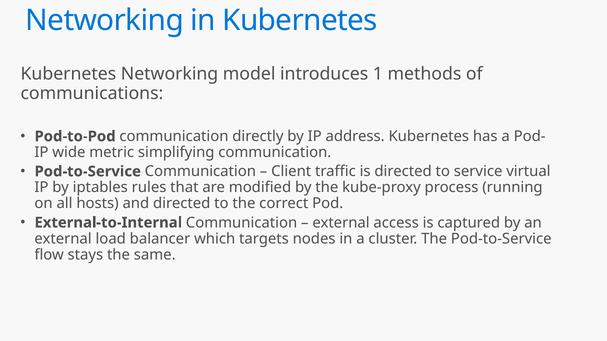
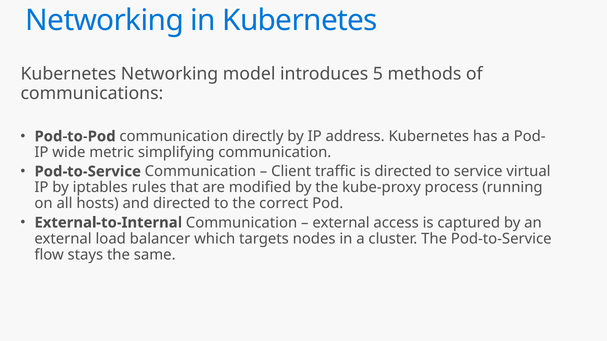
1: 1 -> 5 (378, 74)
